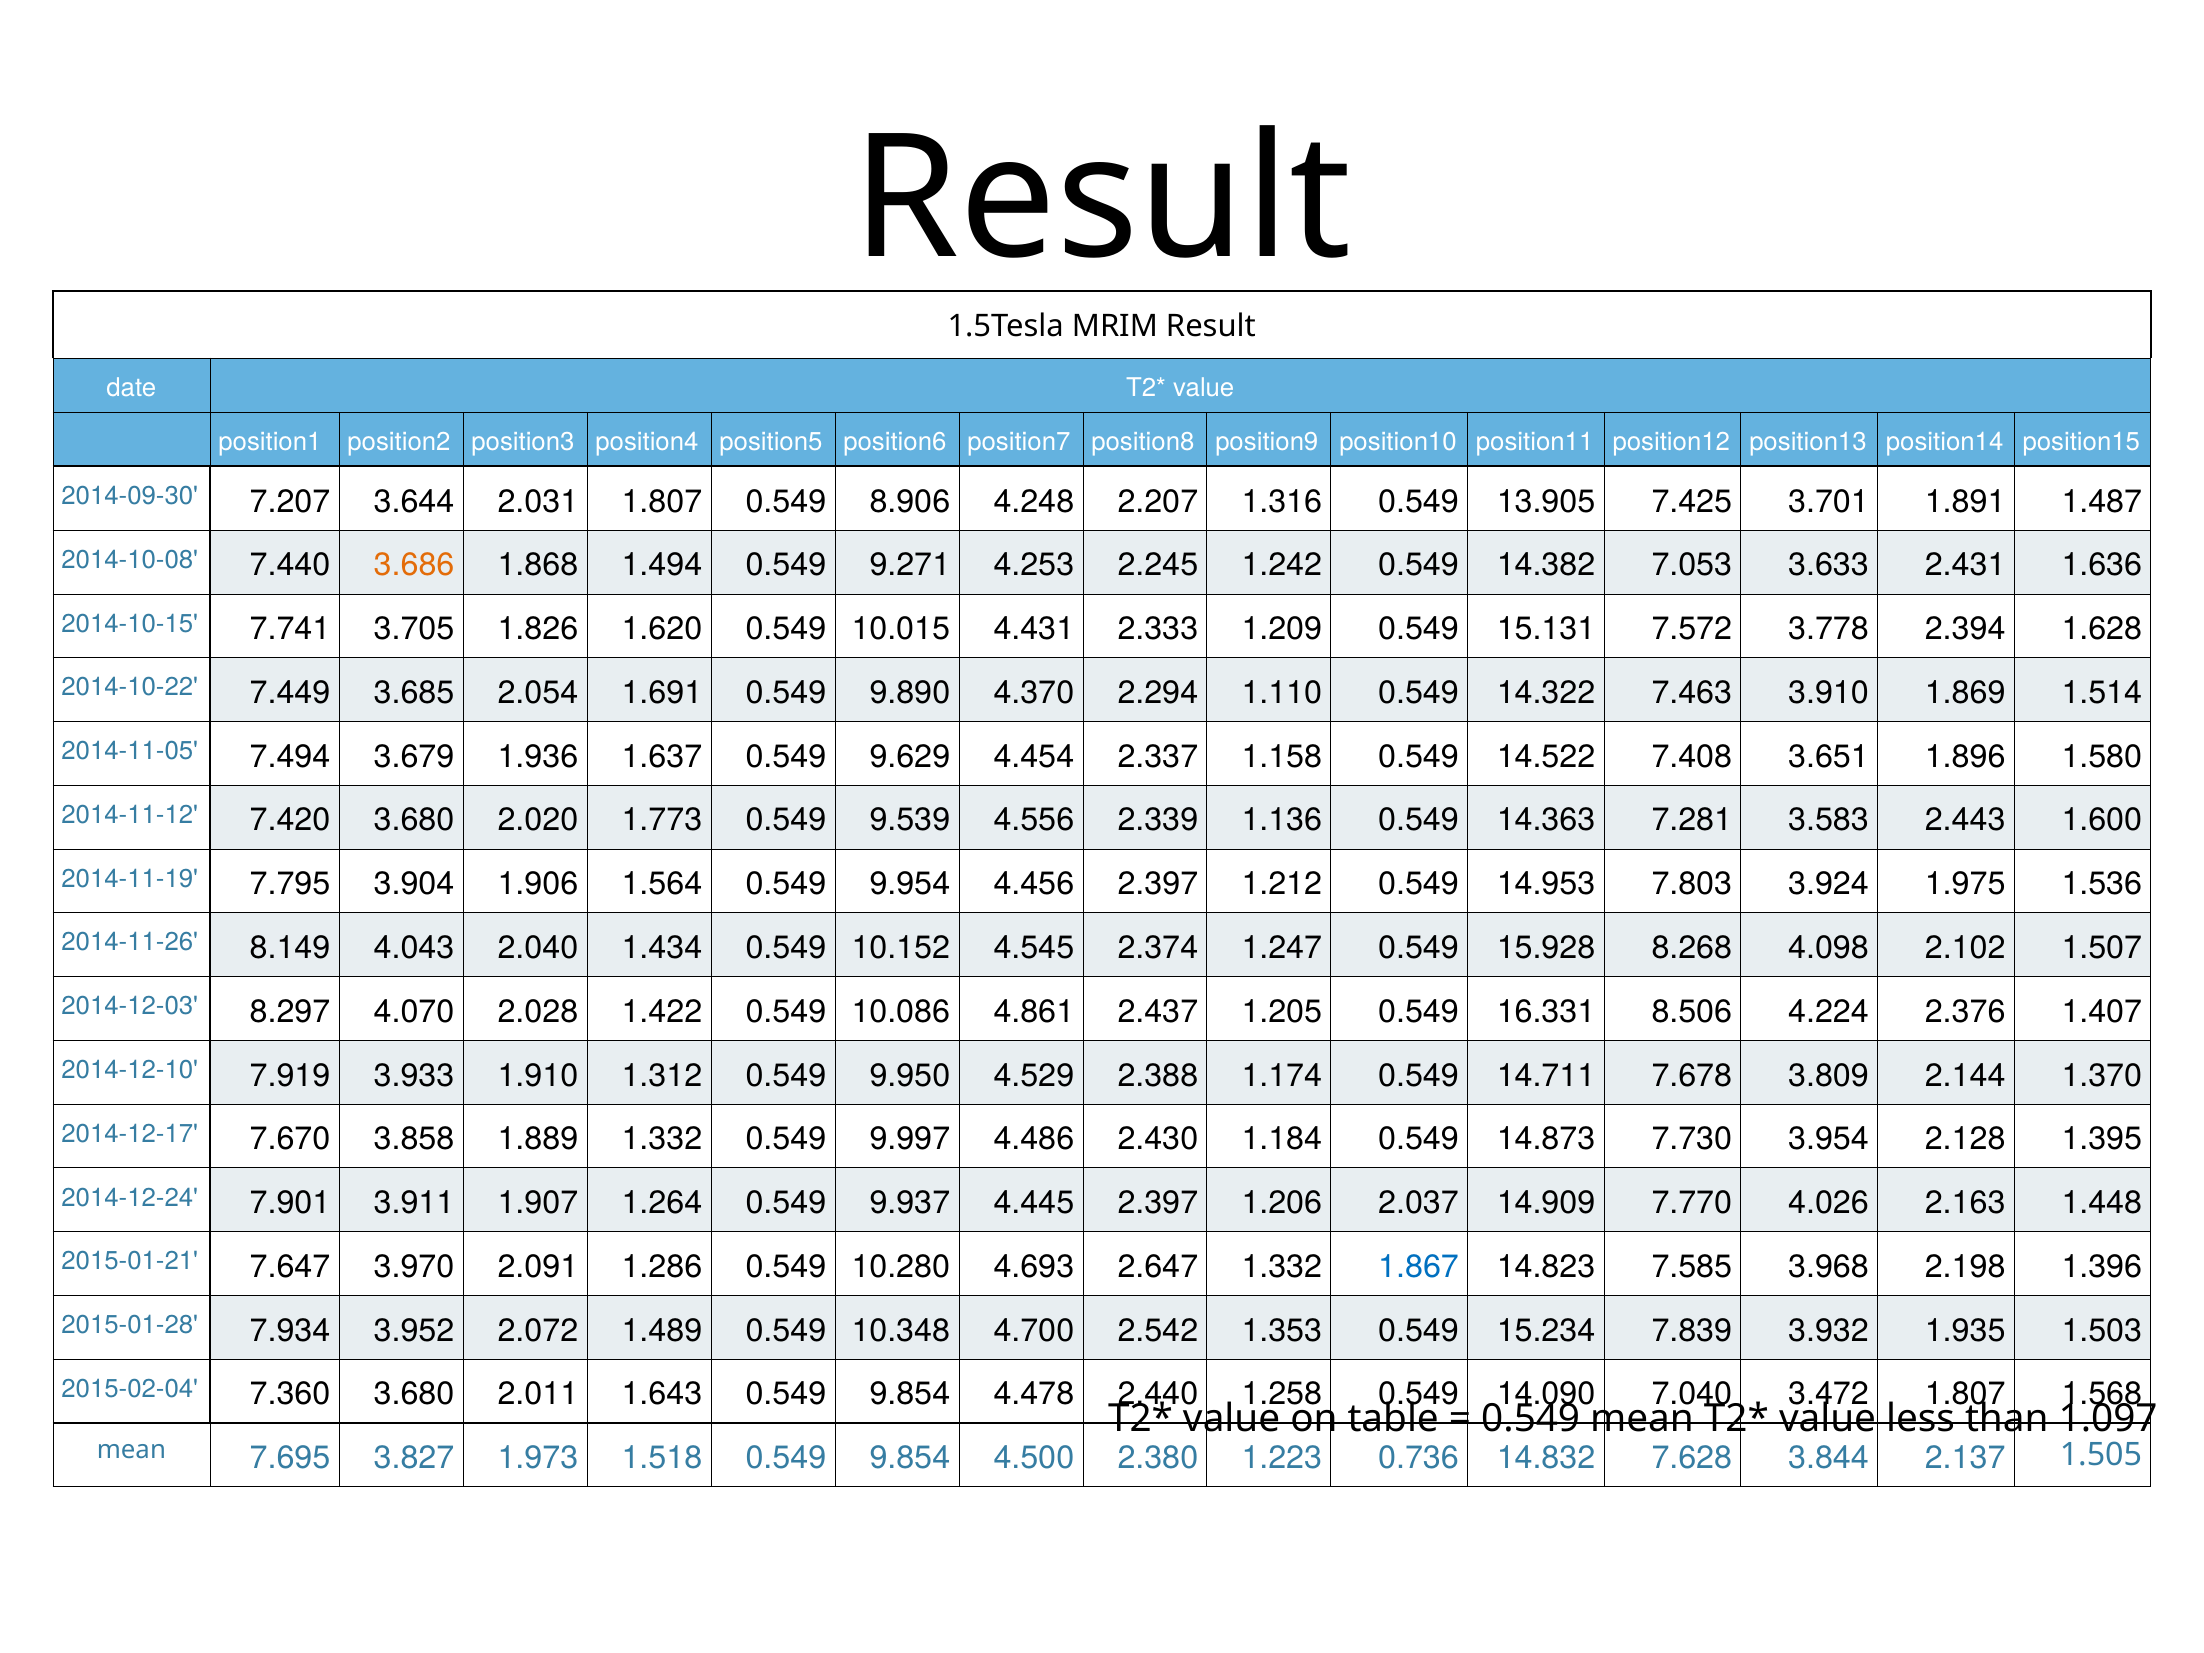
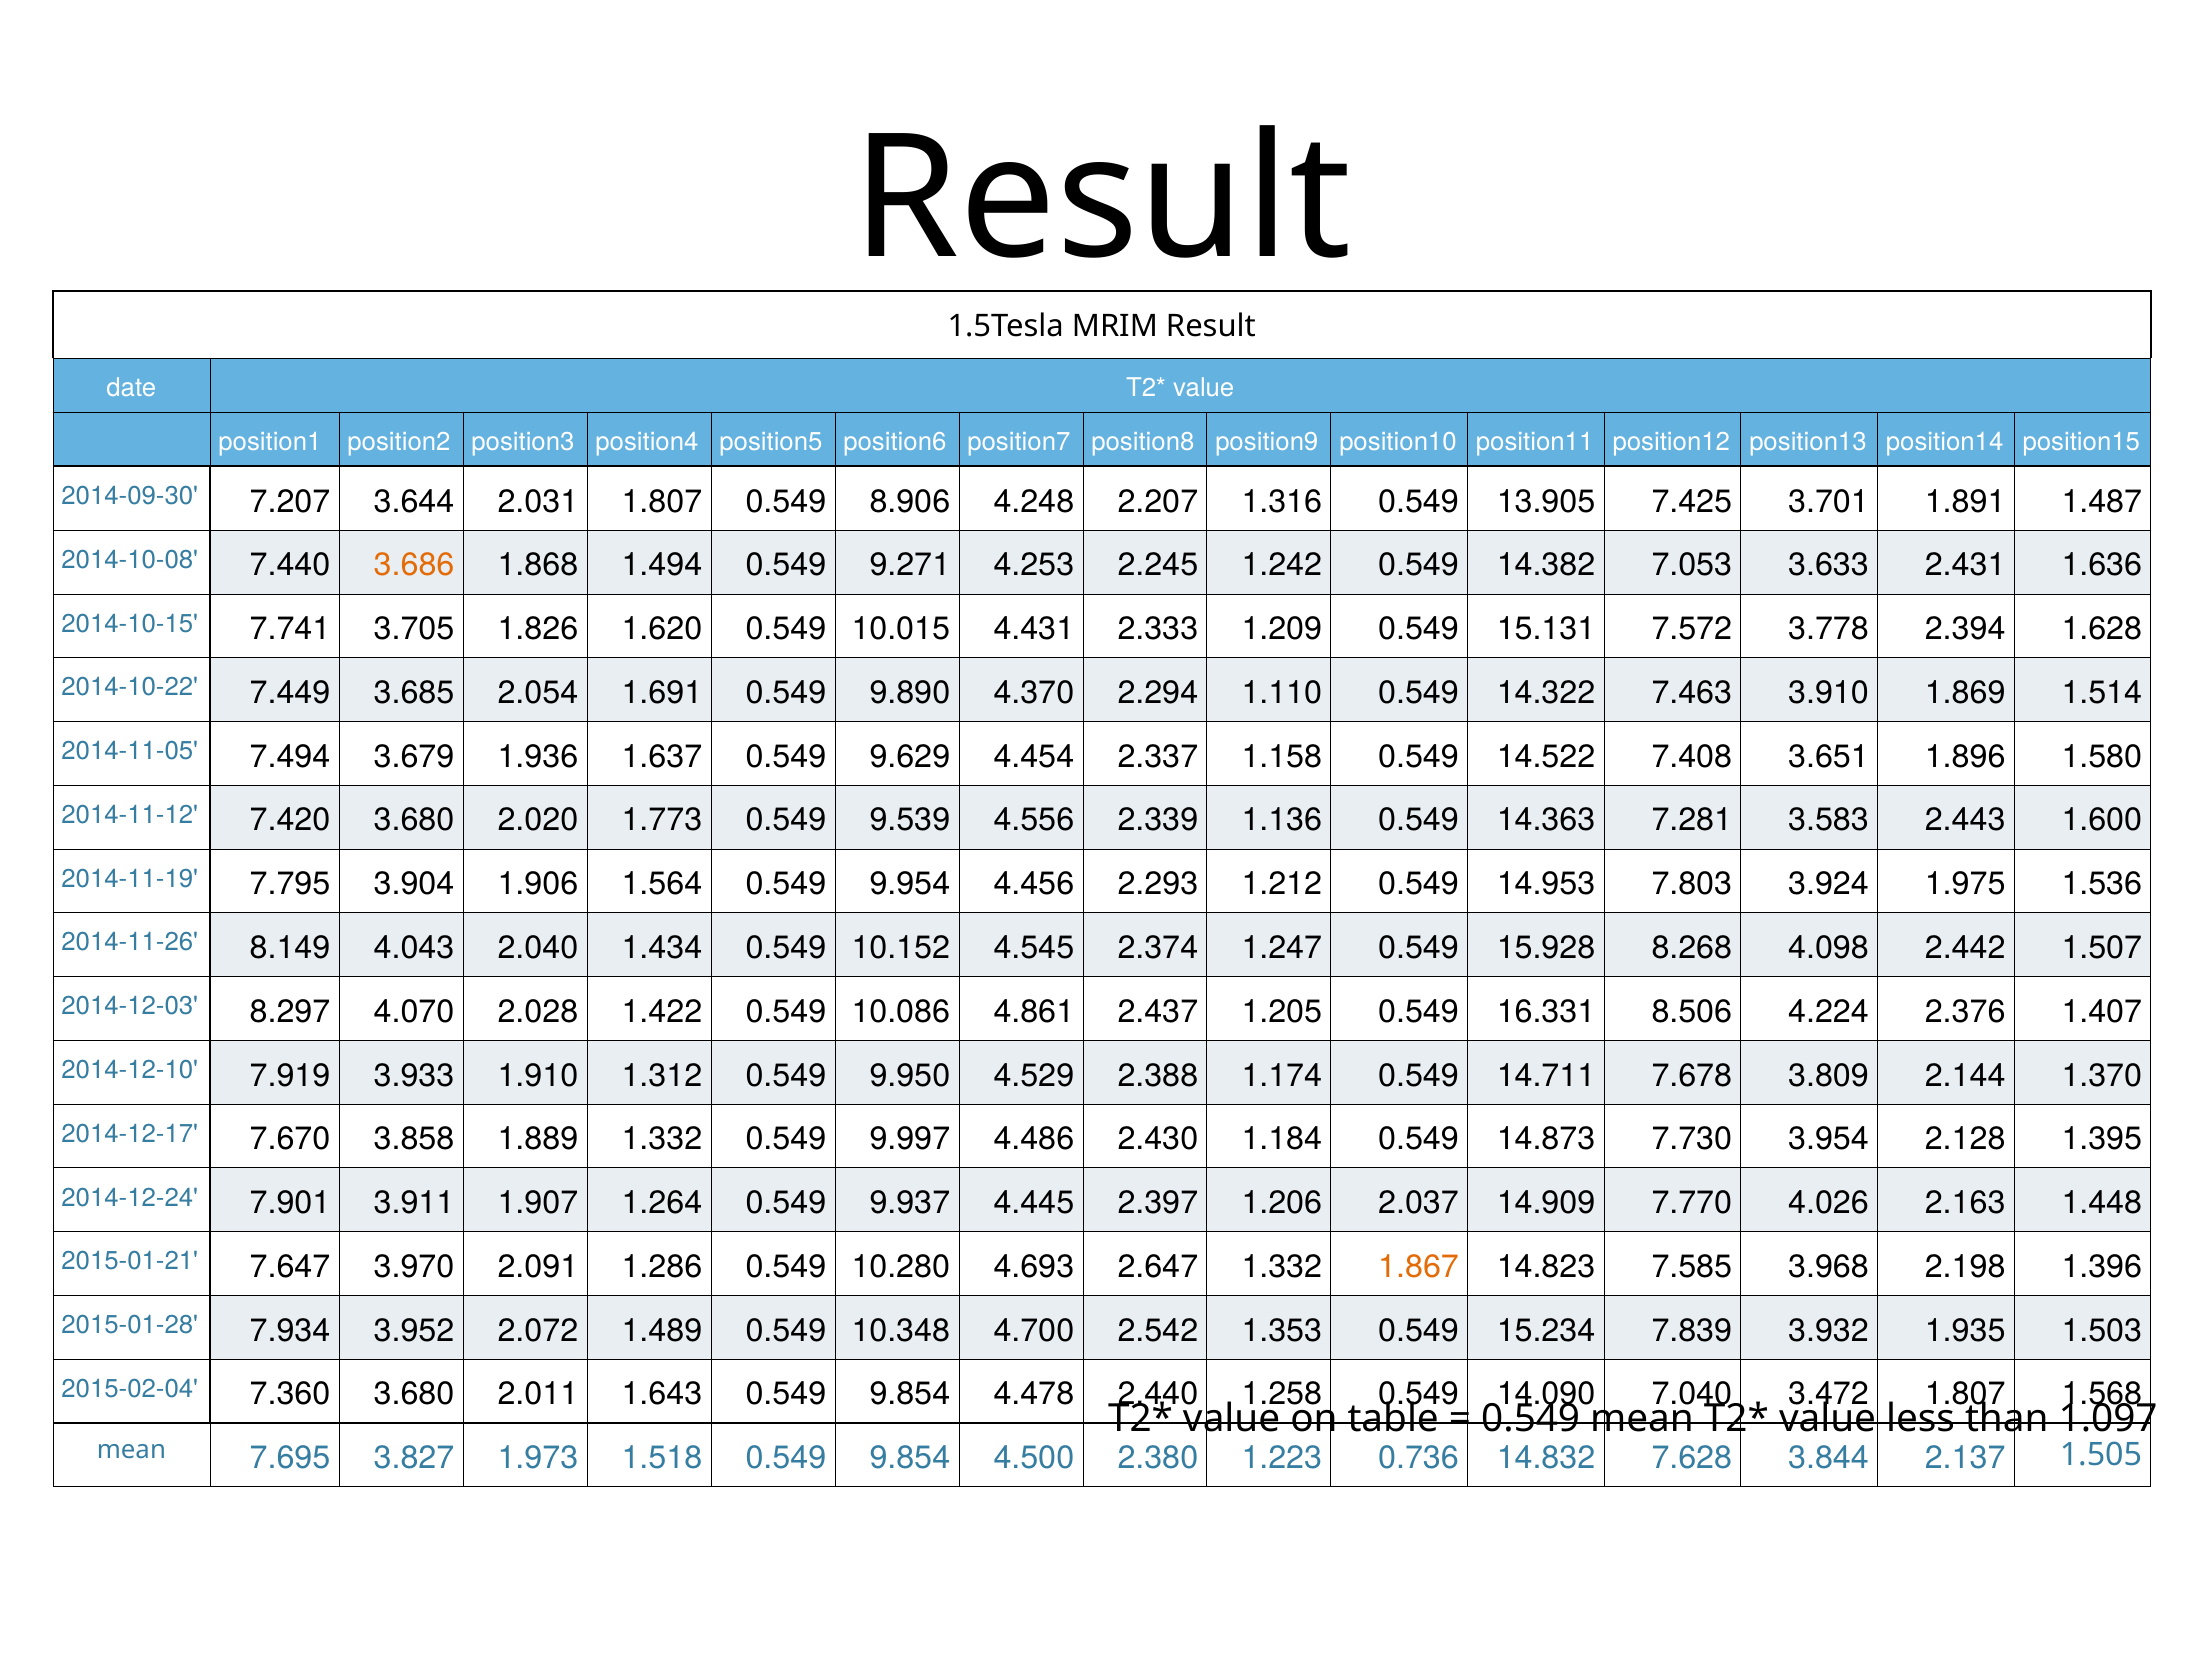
4.456 2.397: 2.397 -> 2.293 (1158, 884)
2.102: 2.102 -> 2.442 (1965, 948)
1.867 colour: blue -> orange (1419, 1267)
